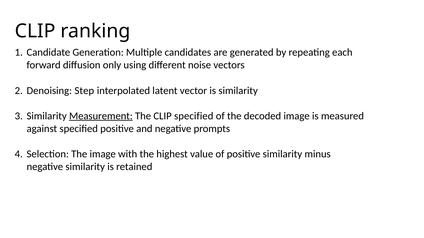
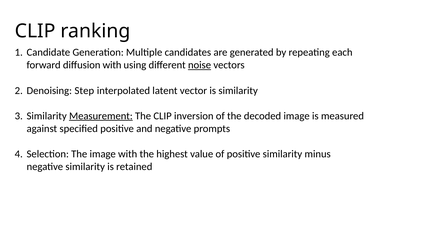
diffusion only: only -> with (112, 65)
noise underline: none -> present (200, 65)
CLIP specified: specified -> inversion (194, 116)
